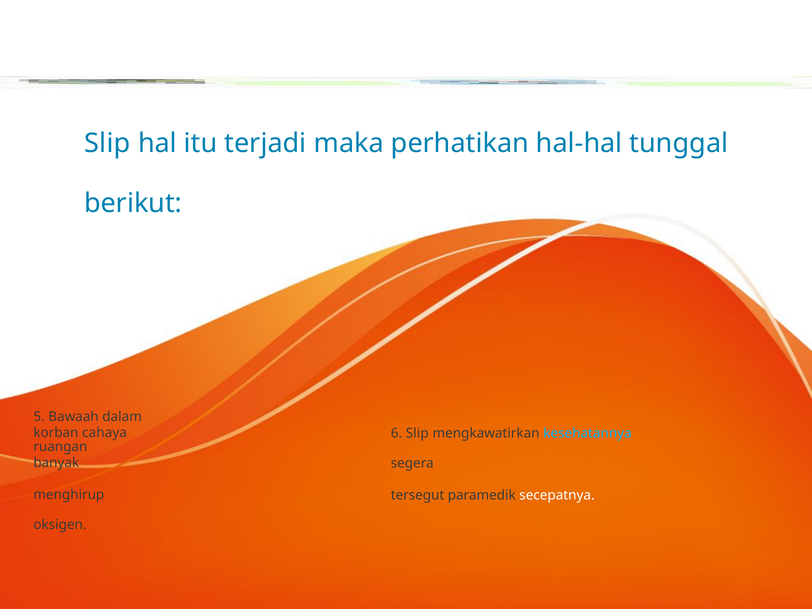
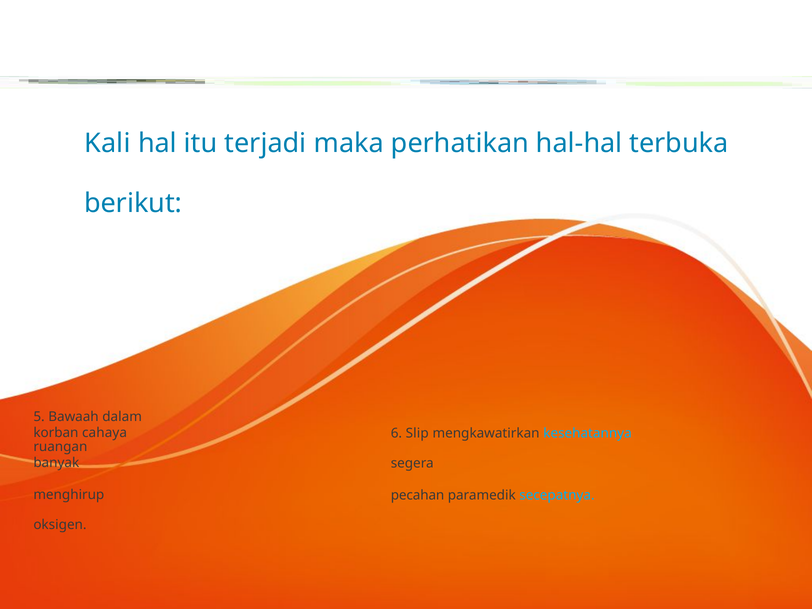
Slip: Slip -> Kali (107, 144)
tunggal: tunggal -> terbuka (679, 144)
tersegut: tersegut -> pecahan (418, 495)
secepatnya colour: white -> light blue (557, 495)
